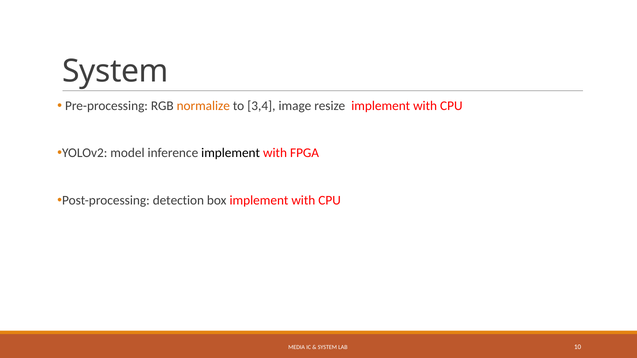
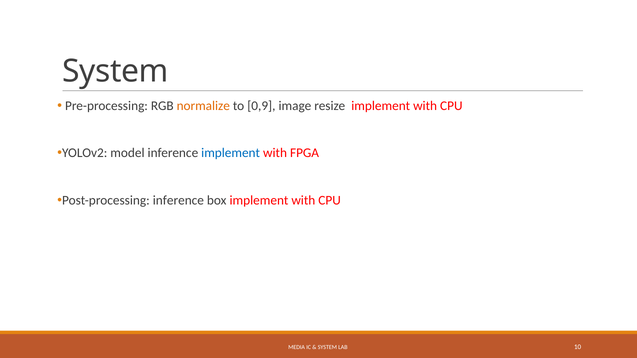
3,4: 3,4 -> 0,9 (261, 106)
implement colour: black -> blue (231, 153)
Post-processing detection: detection -> inference (178, 200)
